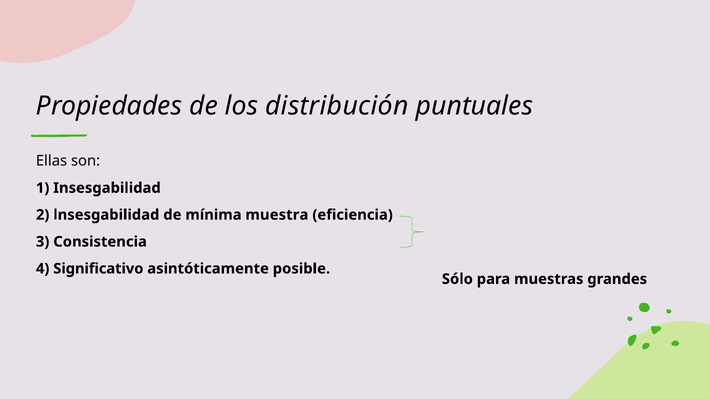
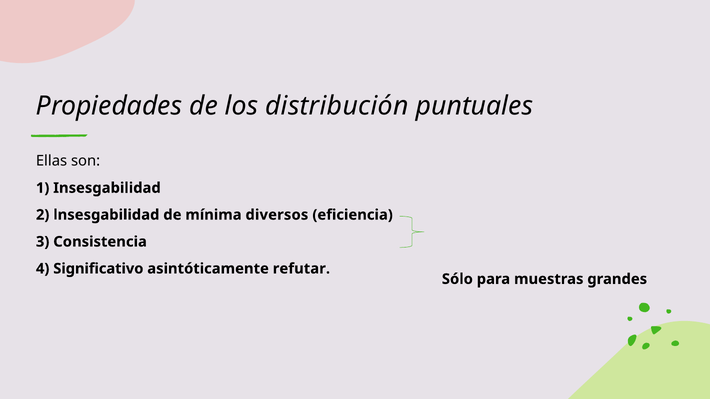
muestra: muestra -> diversos (277, 215)
posible: posible -> refutar (301, 269)
